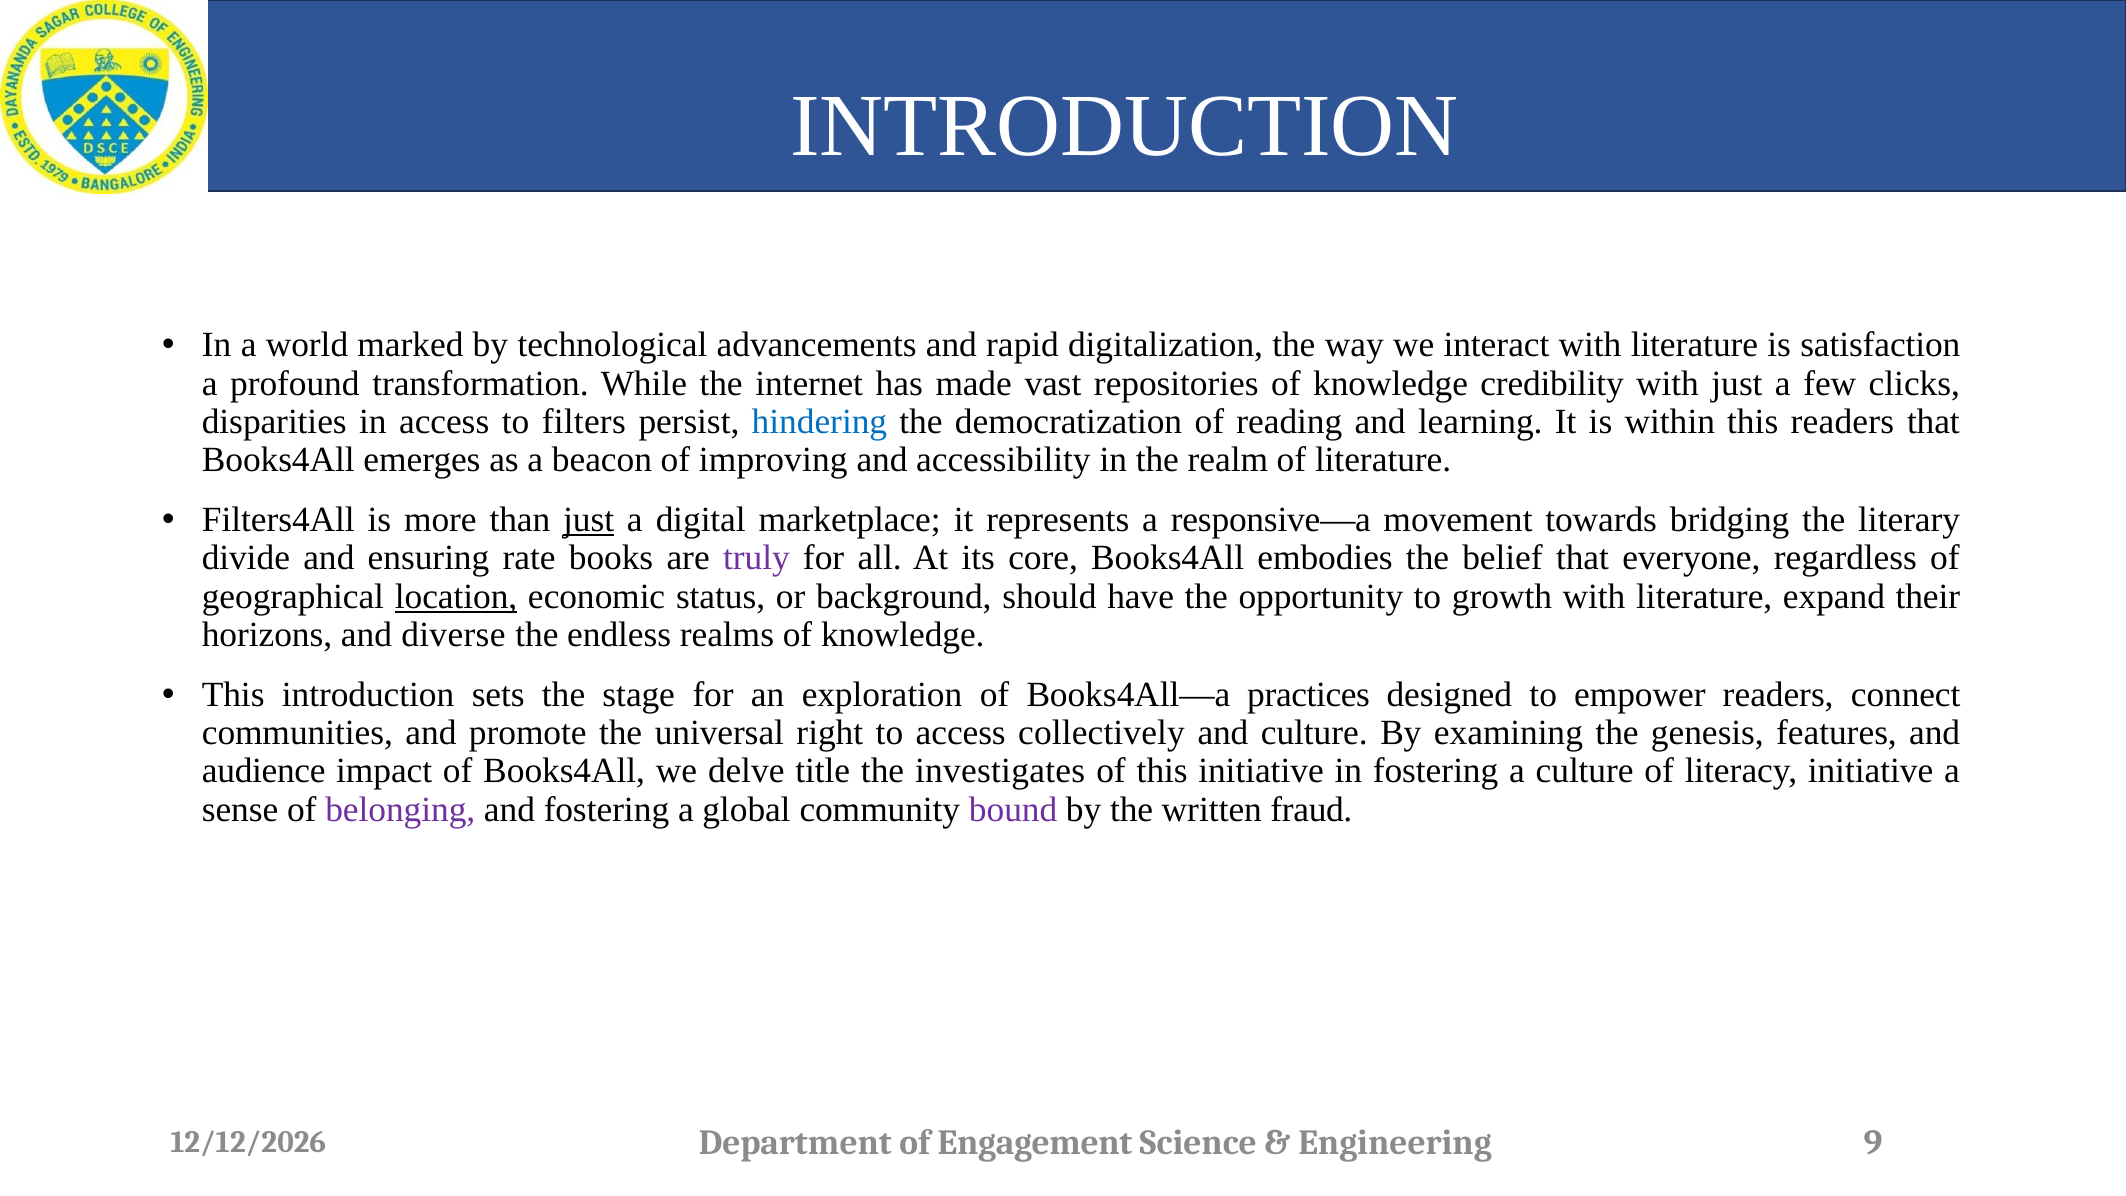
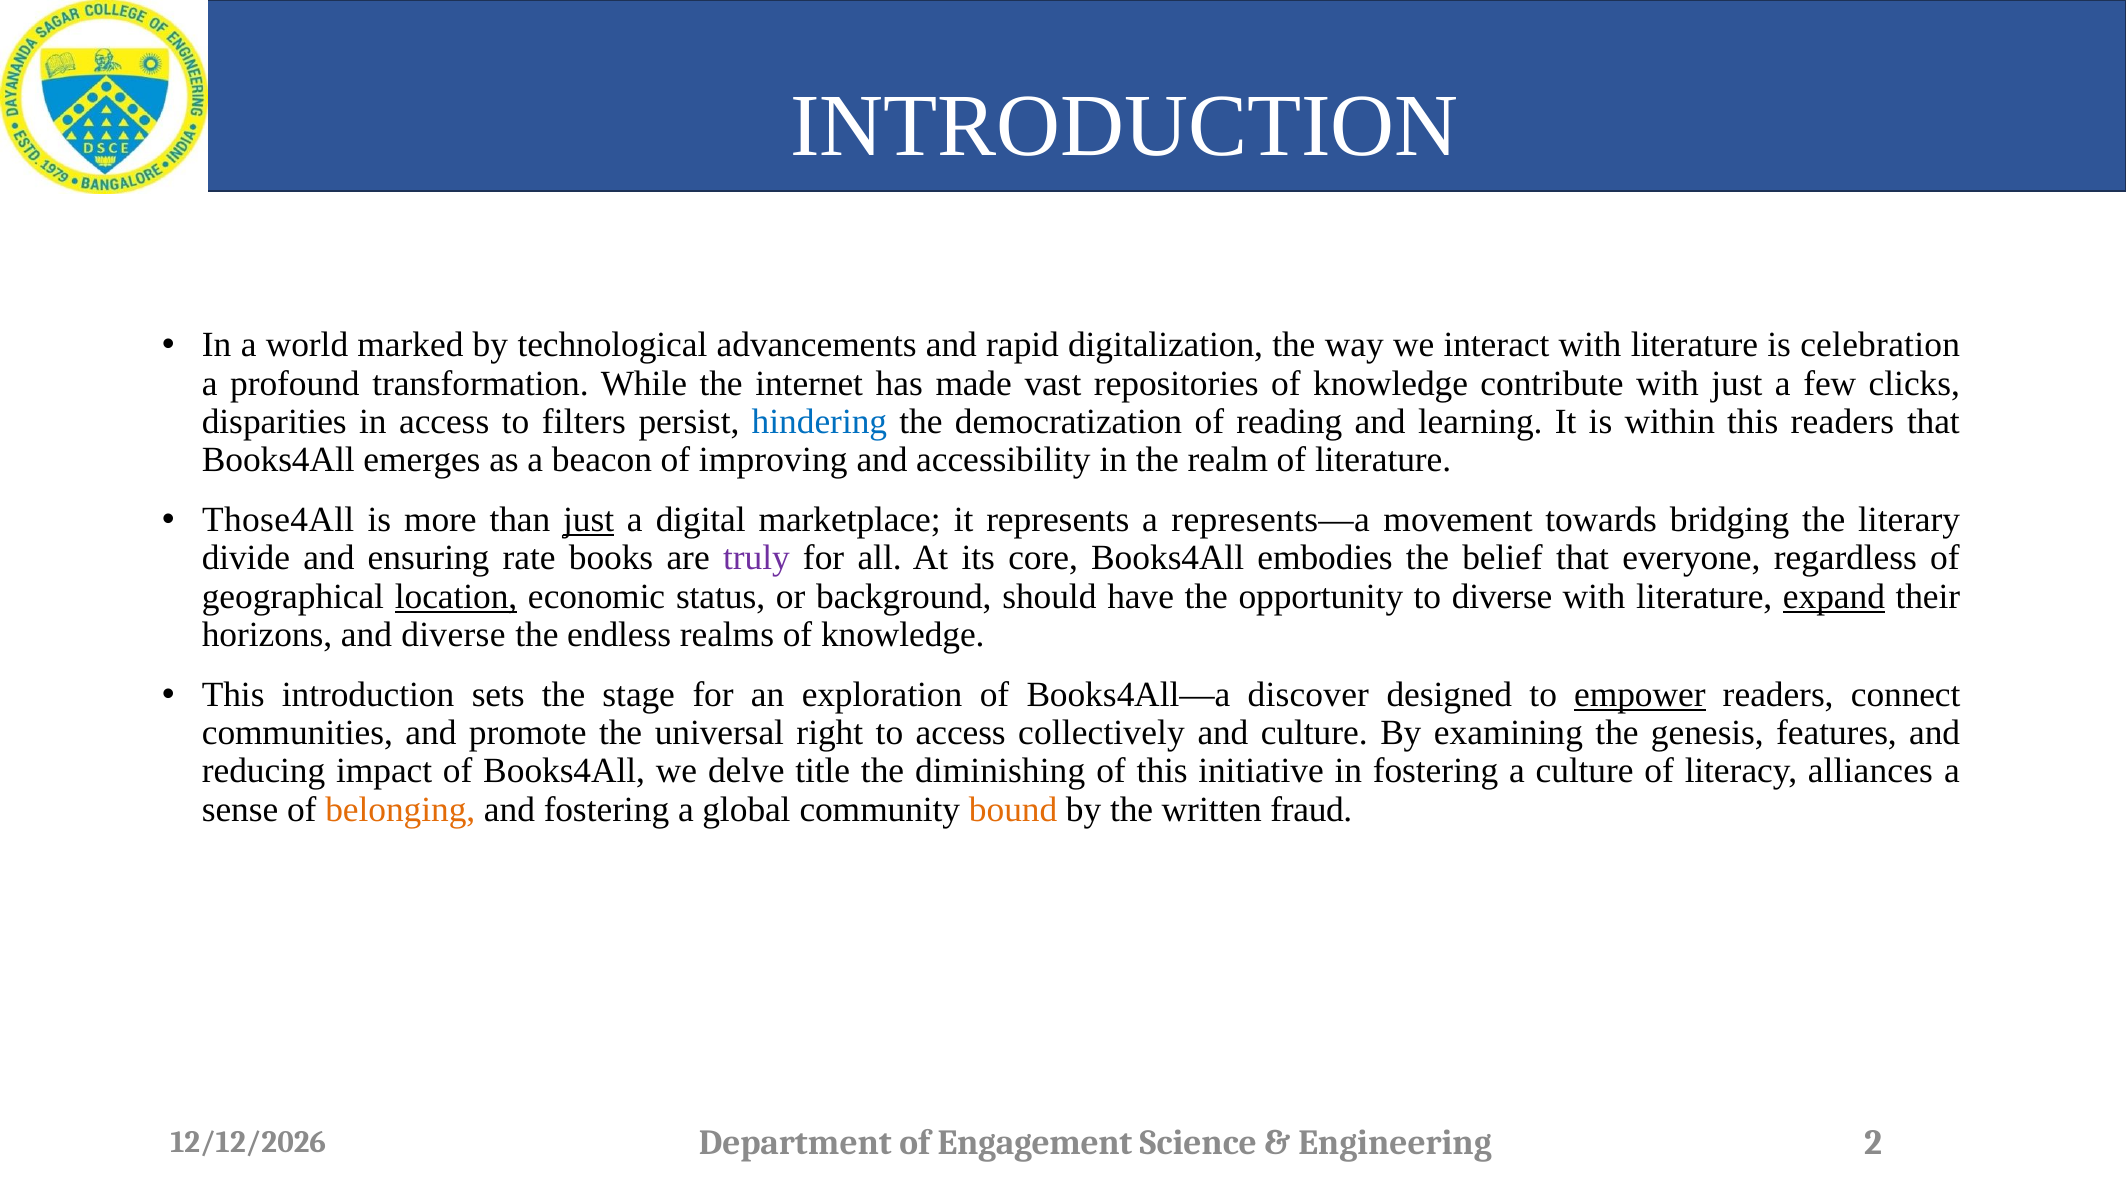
satisfaction: satisfaction -> celebration (1880, 345)
credibility: credibility -> contribute (1552, 383)
Filters4All: Filters4All -> Those4All (278, 520)
responsive—a: responsive—a -> represents—a (1271, 520)
to growth: growth -> diverse (1502, 596)
expand underline: none -> present (1834, 596)
practices: practices -> discover (1308, 695)
empower underline: none -> present (1640, 695)
audience: audience -> reducing (264, 771)
investigates: investigates -> diminishing (1000, 771)
literacy initiative: initiative -> alliances (1870, 771)
belonging colour: purple -> orange (400, 809)
bound colour: purple -> orange (1013, 809)
9: 9 -> 2 (1873, 1143)
